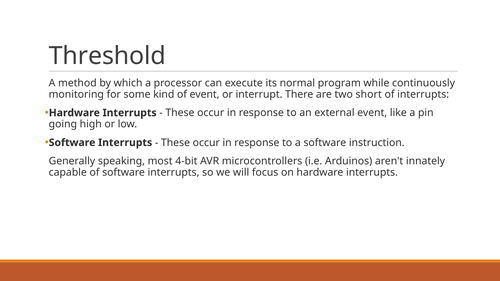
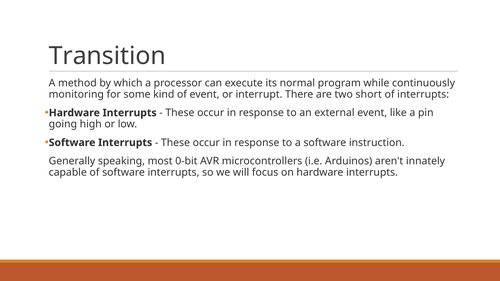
Threshold: Threshold -> Transition (107, 56)
4-bit: 4-bit -> 0-bit (186, 161)
